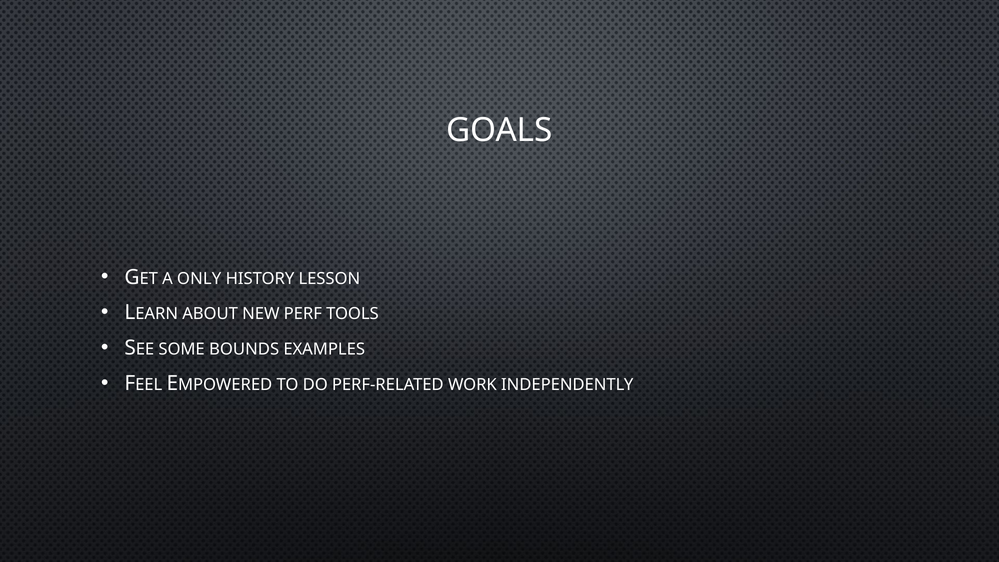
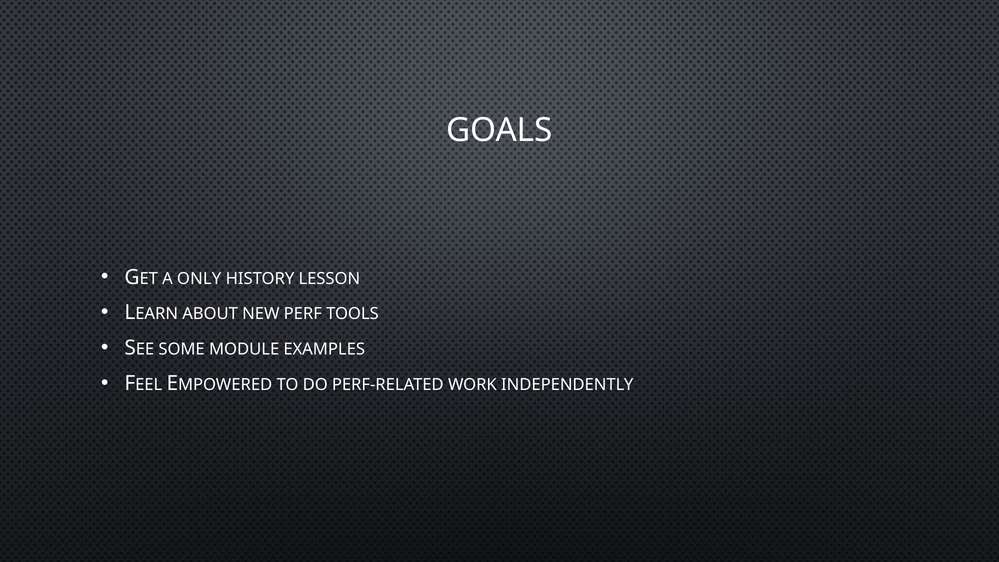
BOUNDS: BOUNDS -> MODULE (244, 349)
